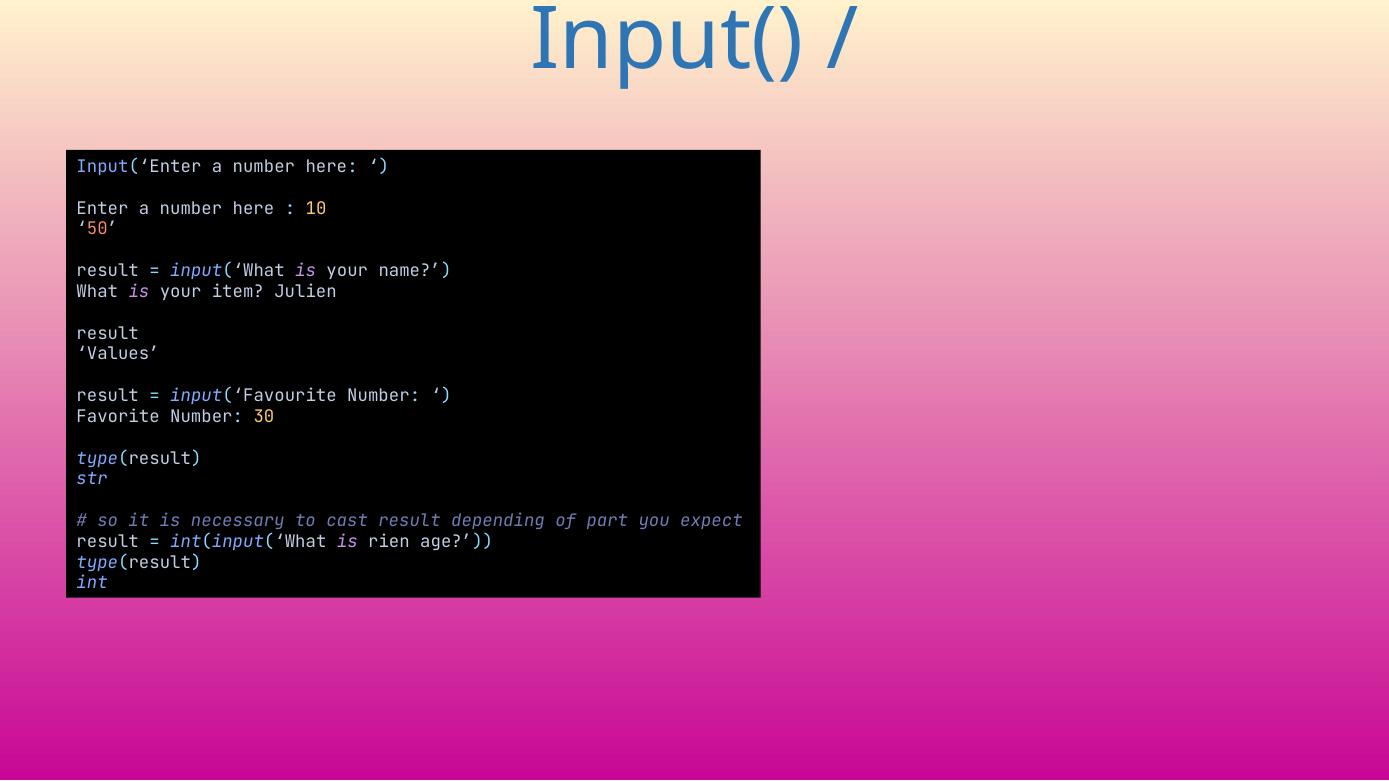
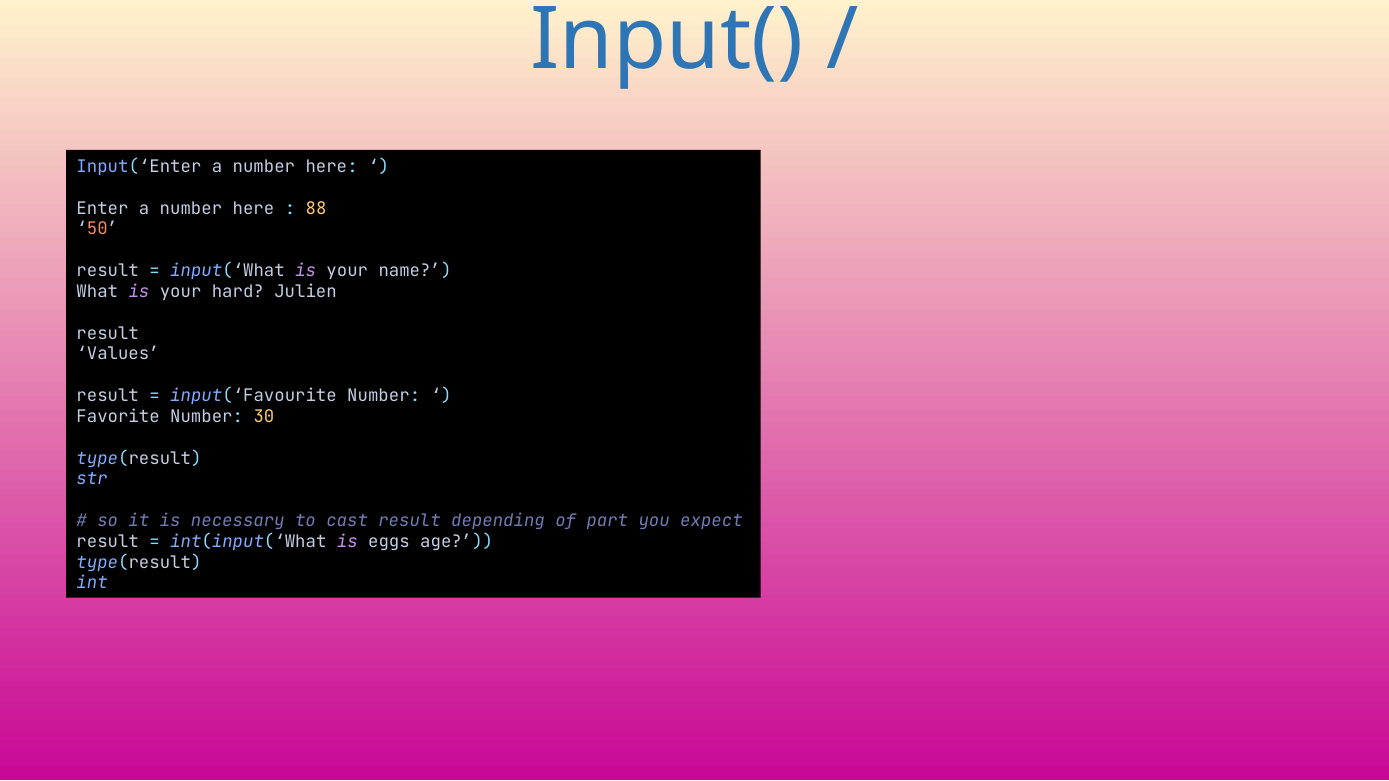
10: 10 -> 88 (316, 208)
item: item -> hard (238, 292)
rien: rien -> eggs (389, 542)
